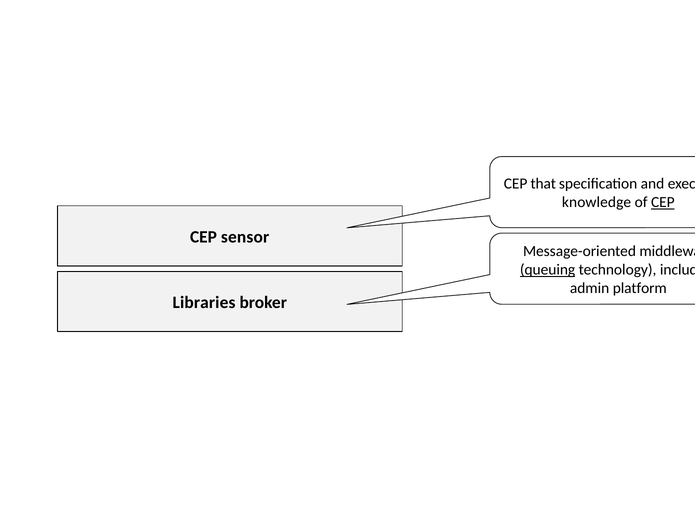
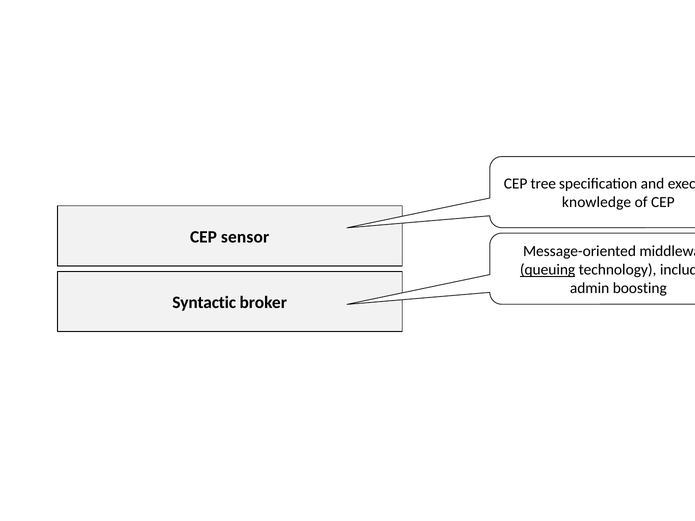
that: that -> tree (543, 184)
CEP underline: present -> none (663, 203)
platform: platform -> boosting (640, 288)
Libraries: Libraries -> Syntactic (204, 303)
